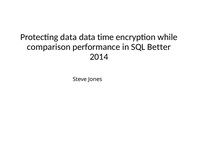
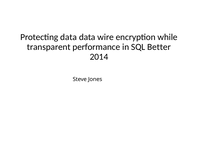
time: time -> wire (106, 37)
comparison: comparison -> transparent (49, 47)
